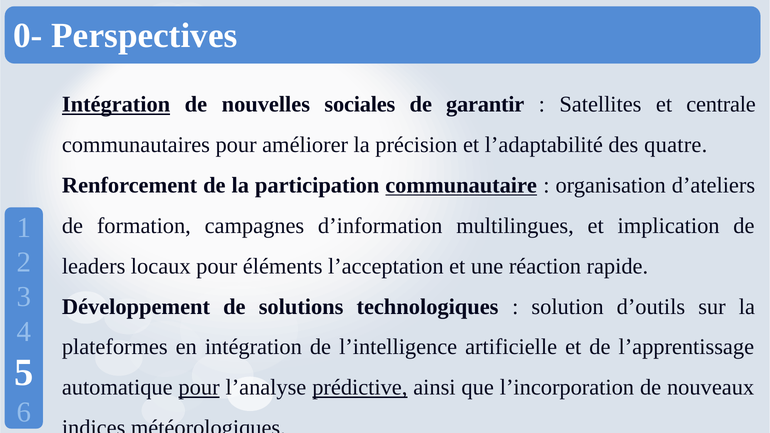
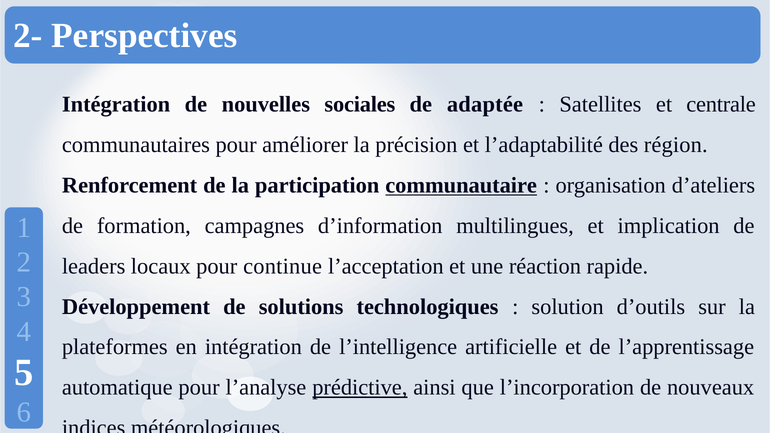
0-: 0- -> 2- (28, 36)
Intégration underline: present -> none (116, 104)
garantir: garantir -> adaptée (485, 104)
quatre: quatre -> région (676, 145)
éléments: éléments -> continue (283, 266)
pour underline: present -> none (199, 388)
